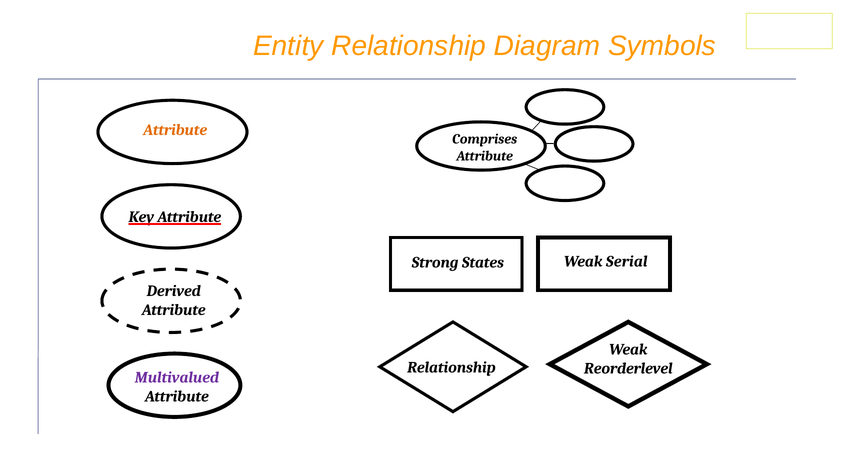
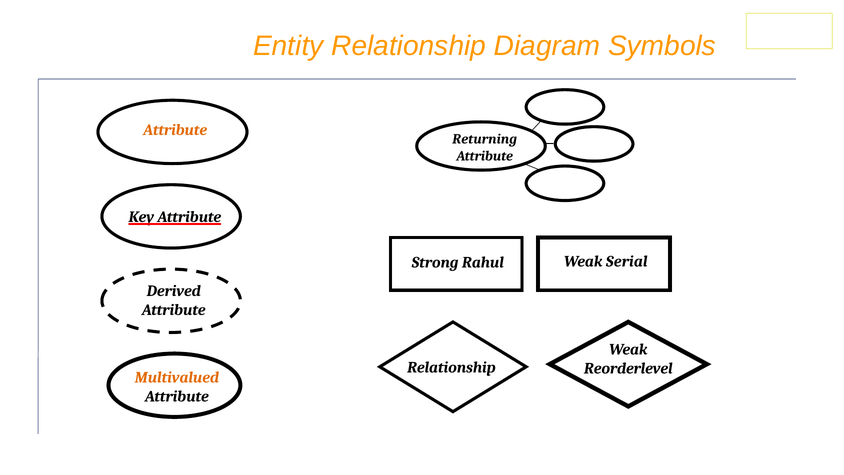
Comprises: Comprises -> Returning (485, 139)
States: States -> Rahul (483, 262)
Multivalued colour: purple -> orange (177, 377)
